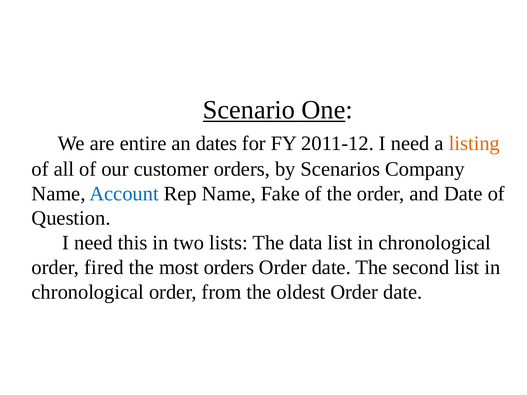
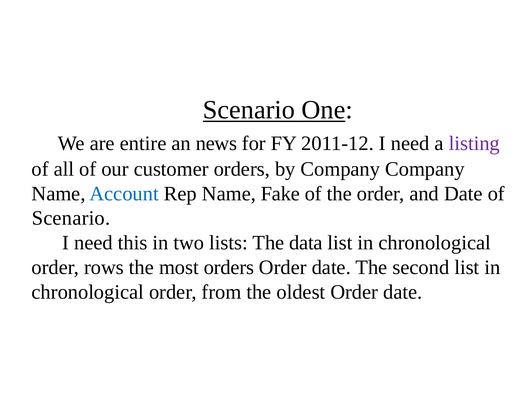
dates: dates -> news (216, 143)
listing colour: orange -> purple (474, 143)
by Scenarios: Scenarios -> Company (340, 169)
Question: Question -> Scenario (71, 218)
fired: fired -> rows (104, 268)
